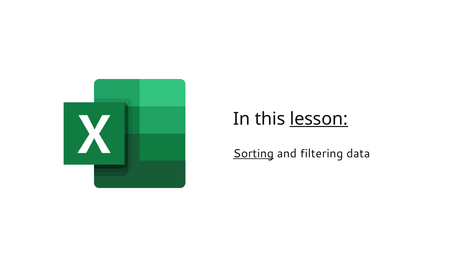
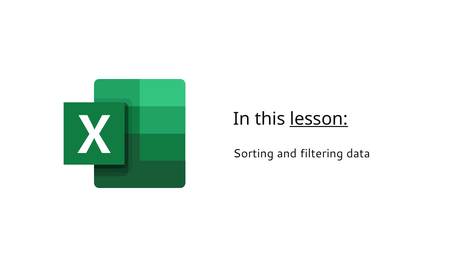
Sorting underline: present -> none (253, 153)
